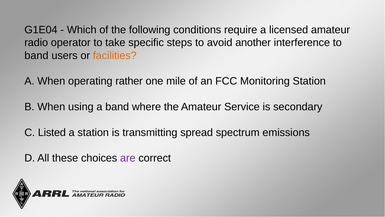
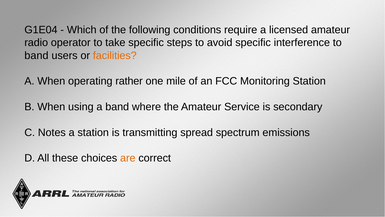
avoid another: another -> specific (253, 43)
Listed: Listed -> Notes (52, 132)
are colour: purple -> orange (128, 158)
